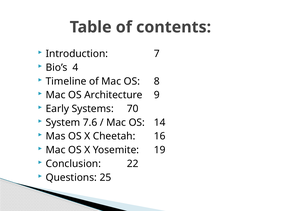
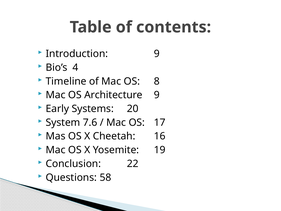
Introduction 7: 7 -> 9 (157, 54)
70: 70 -> 20 (133, 109)
14: 14 -> 17 (160, 122)
25: 25 -> 58 (105, 177)
